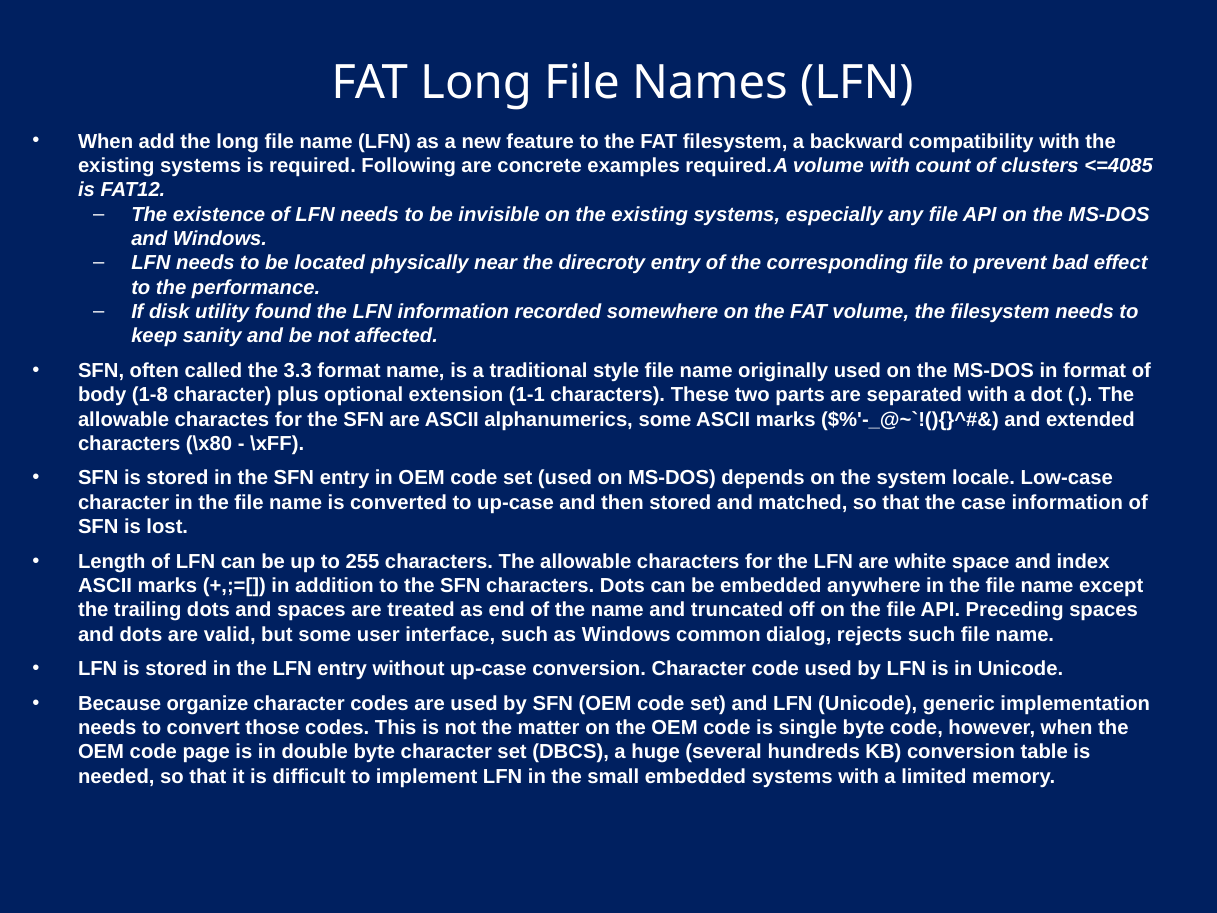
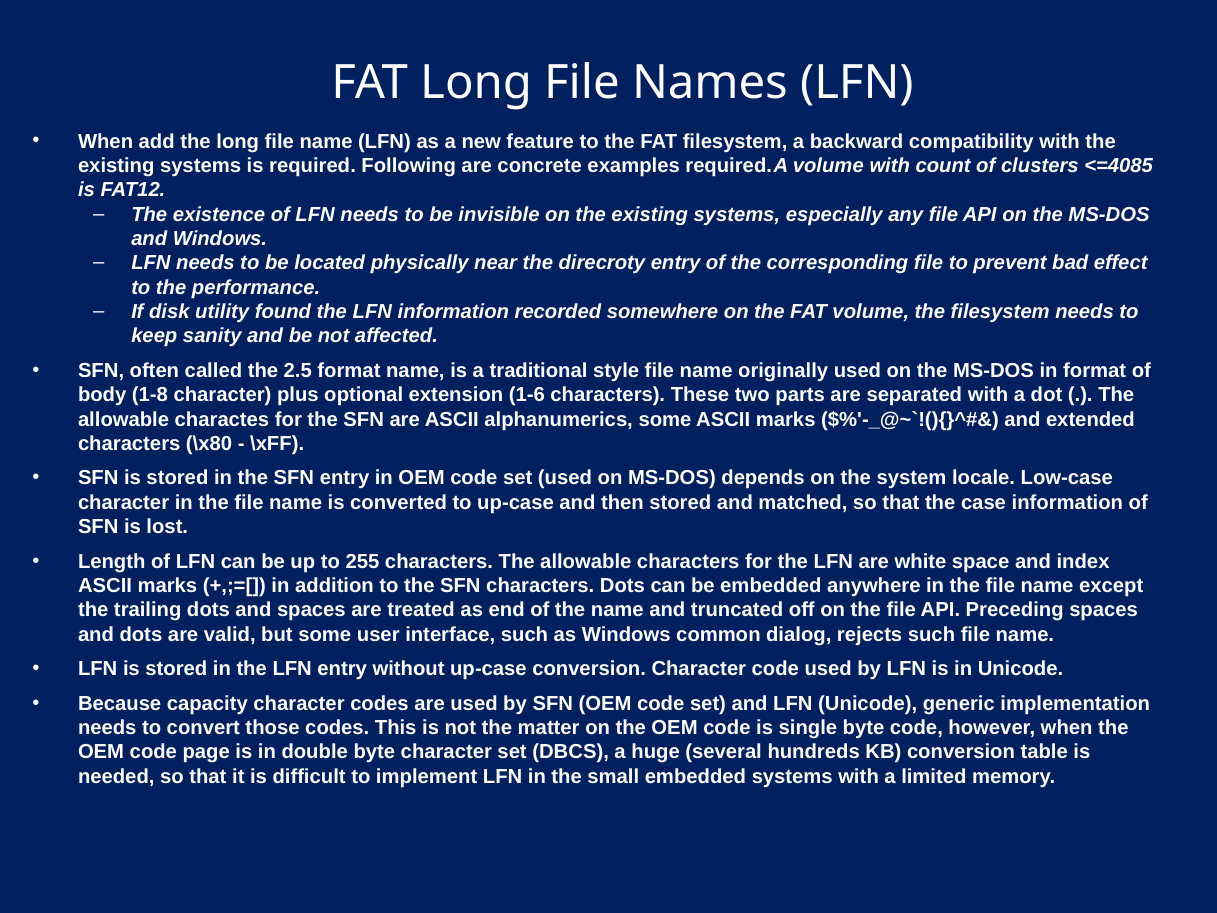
3.3: 3.3 -> 2.5 (298, 371)
1-1: 1-1 -> 1-6 (527, 395)
organize: organize -> capacity (207, 703)
